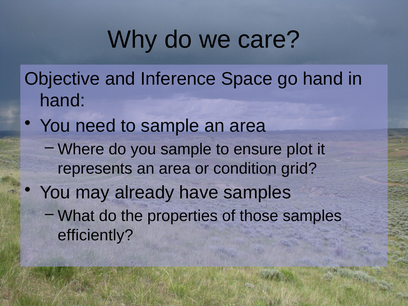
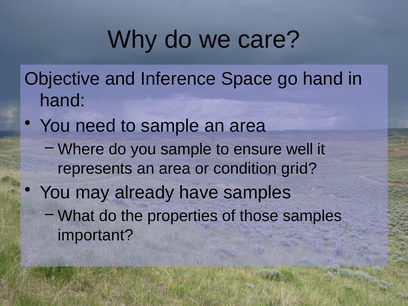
plot: plot -> well (300, 149)
efficiently: efficiently -> important (95, 235)
